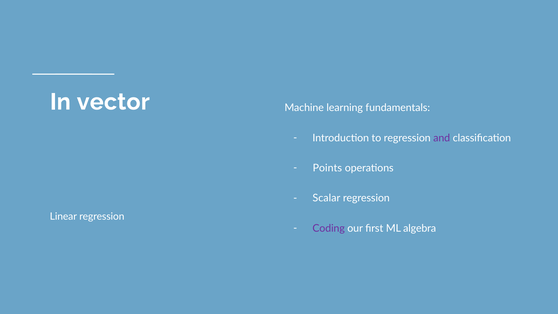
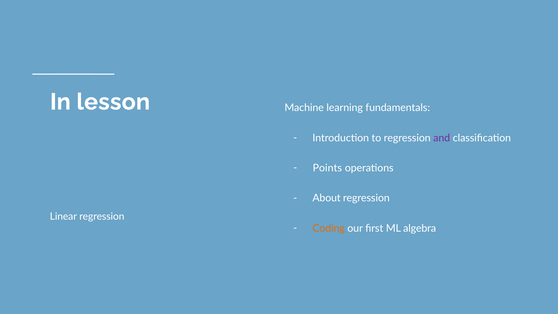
vector: vector -> lesson (113, 102)
Scalar: Scalar -> About (327, 198)
Coding colour: purple -> orange (329, 228)
